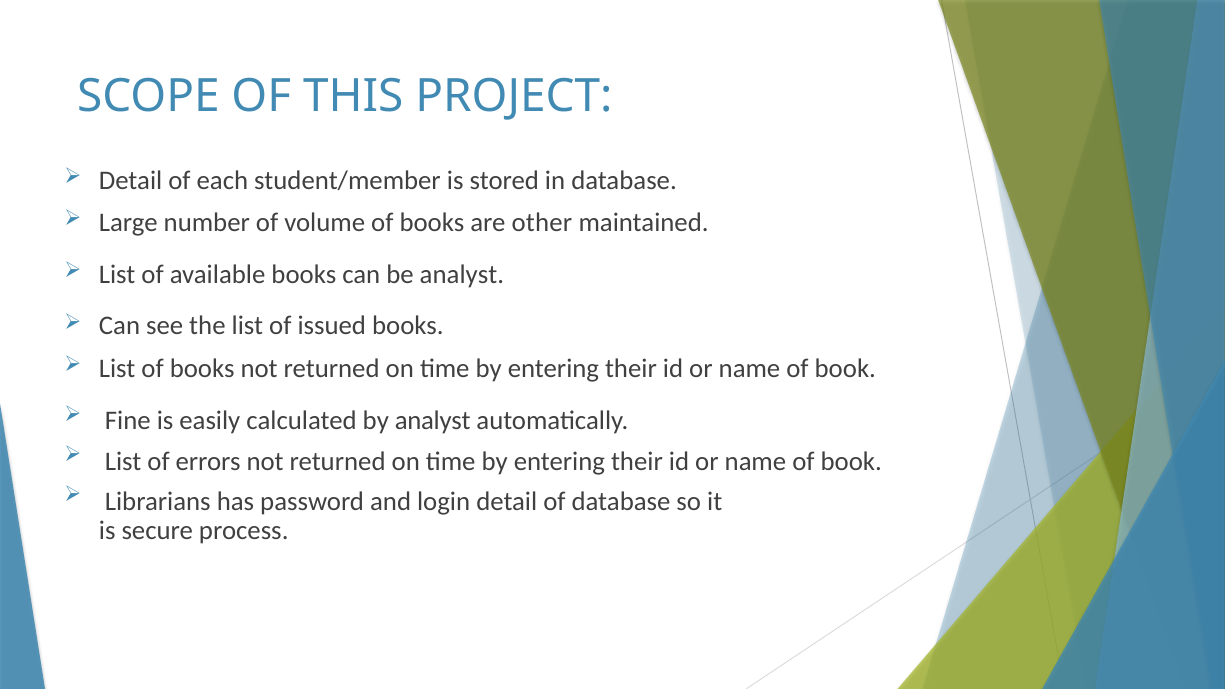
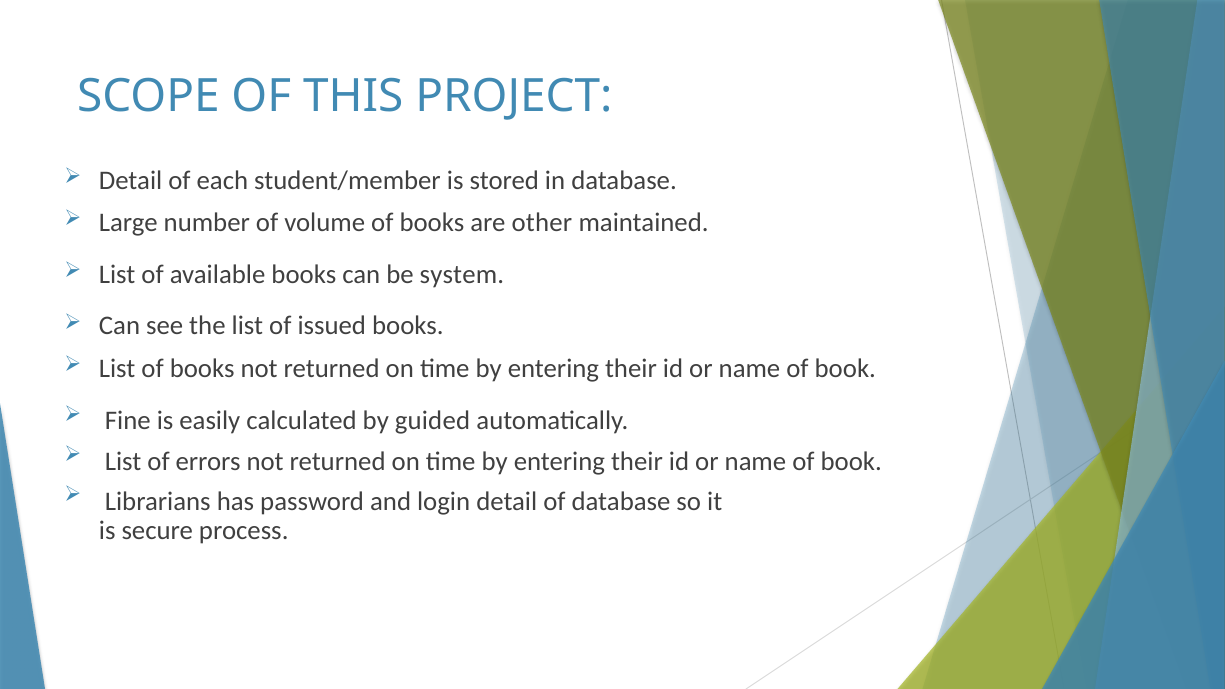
be analyst: analyst -> system (462, 274)
by analyst: analyst -> guided (432, 421)
